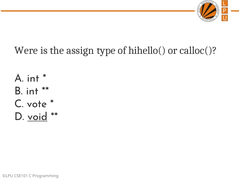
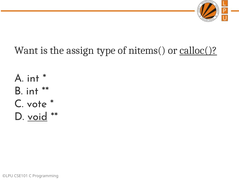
Were: Were -> Want (26, 50)
hihello(: hihello( -> nitems( (147, 50)
calloc( underline: none -> present (198, 50)
